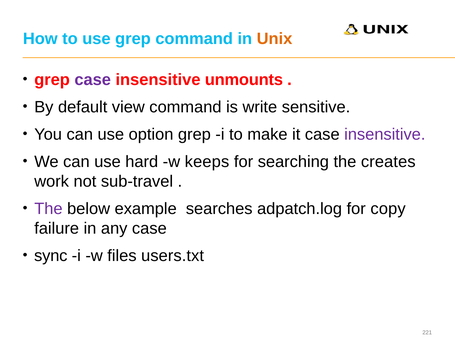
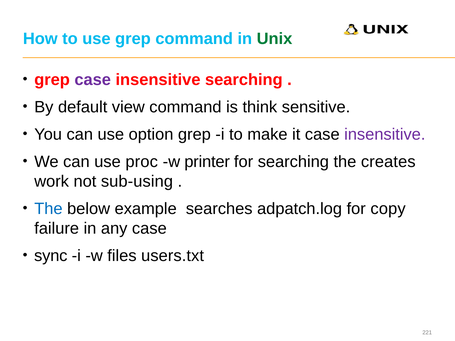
Unix colour: orange -> green (275, 39)
insensitive unmounts: unmounts -> searching (244, 80)
write: write -> think (260, 107)
hard: hard -> proc (142, 162)
keeps: keeps -> printer (207, 162)
sub-travel: sub-travel -> sub-using (137, 182)
The colour: purple -> blue (48, 209)
